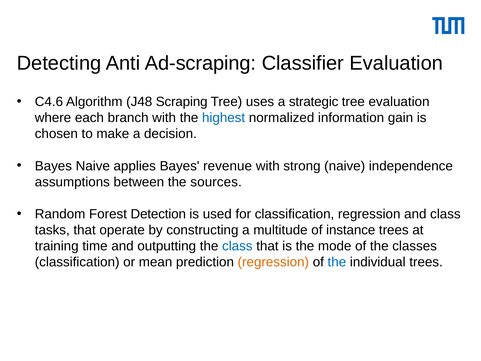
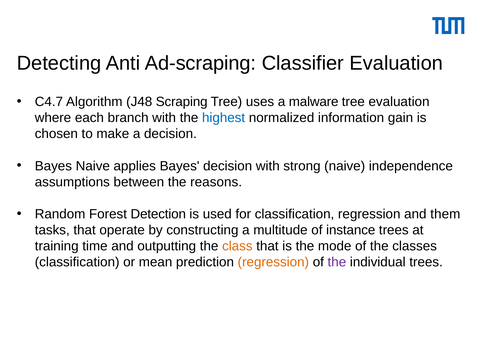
C4.6: C4.6 -> C4.7 (49, 102)
strategic: strategic -> malware (314, 102)
Bayes revenue: revenue -> decision (228, 166)
sources: sources -> reasons (216, 182)
and class: class -> them (445, 214)
class colour: blue -> orange (237, 246)
the colour: blue -> purple (337, 262)
